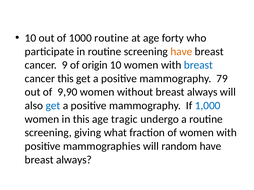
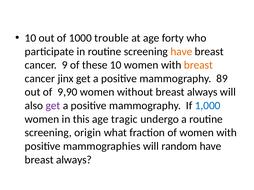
1000 routine: routine -> trouble (112, 38)
origin: origin -> these (95, 65)
breast colour: blue -> orange (198, 65)
cancer this: this -> jinx (66, 79)
79: 79 -> 89 (222, 79)
get colour: blue -> purple (53, 106)
giving: giving -> origin (88, 133)
